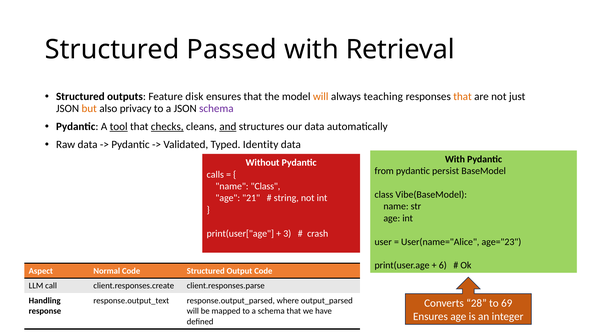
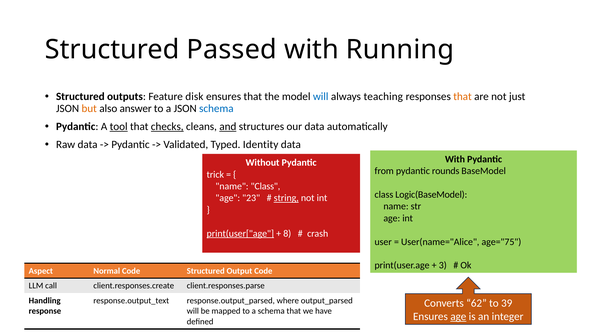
Retrieval: Retrieval -> Running (400, 50)
will colour: orange -> blue (321, 96)
privacy: privacy -> answer (136, 108)
schema colour: purple -> blue (216, 108)
persist: persist -> rounds (446, 171)
calls: calls -> trick (215, 174)
Vibe(BaseModel: Vibe(BaseModel -> Logic(BaseModel (431, 195)
21: 21 -> 23 (251, 198)
string underline: none -> present (286, 198)
print(user["age underline: none -> present (240, 233)
3: 3 -> 8 (287, 233)
age="23: age="23 -> age="75 (501, 242)
6: 6 -> 3 (443, 265)
28: 28 -> 62 (476, 303)
69: 69 -> 39 (507, 303)
age underline: none -> present (458, 316)
